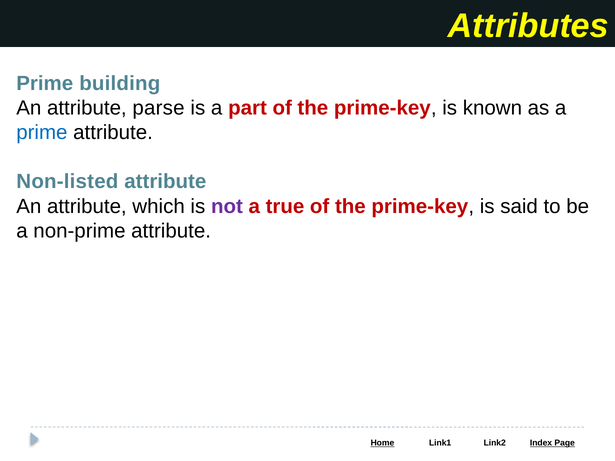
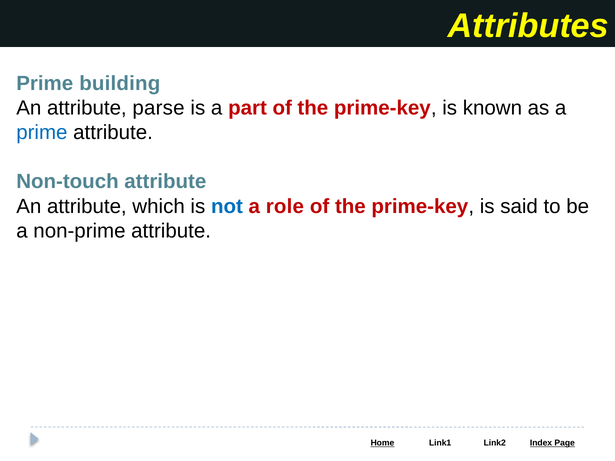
Non-listed: Non-listed -> Non-touch (67, 182)
not colour: purple -> blue (227, 206)
true: true -> role (285, 206)
